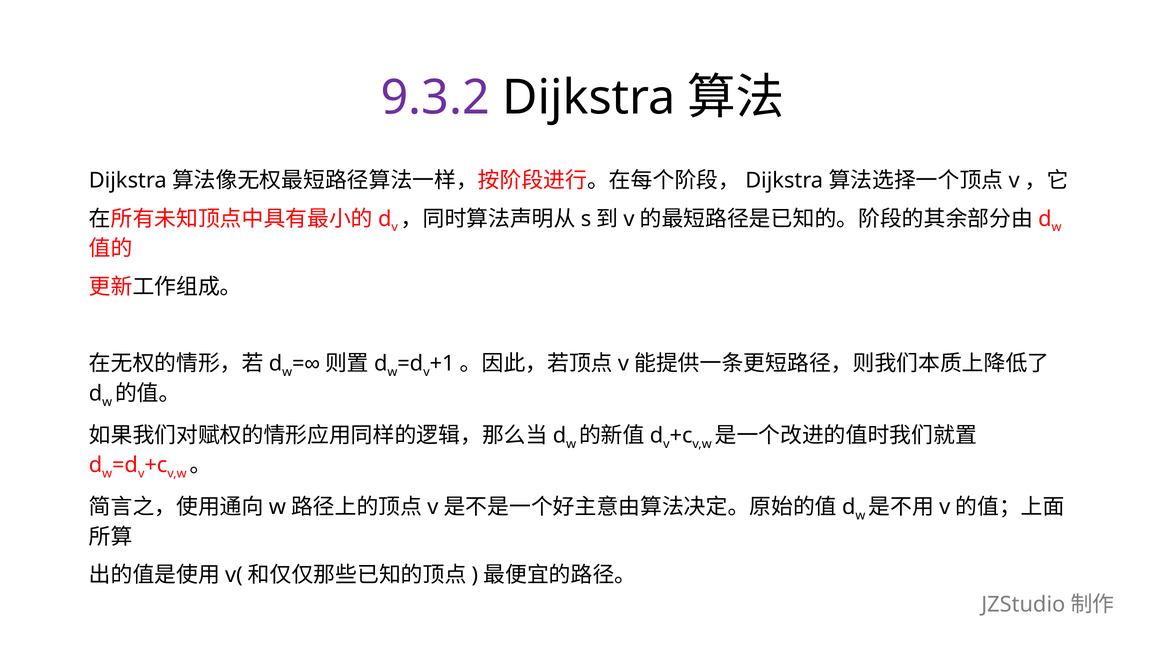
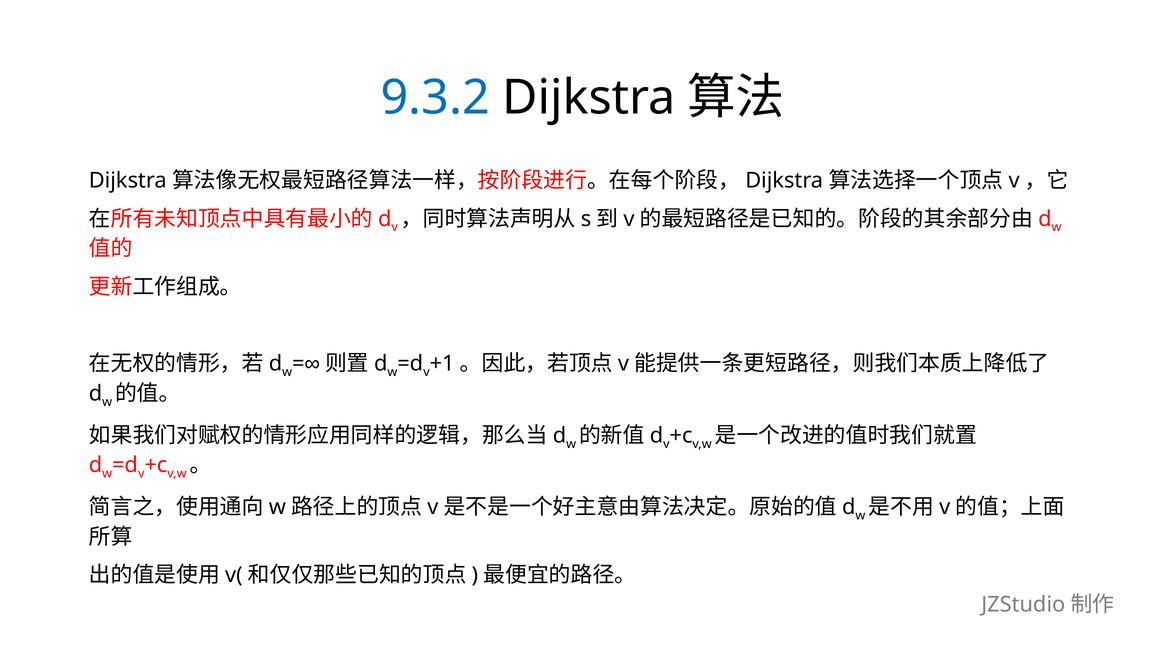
9.3.2 colour: purple -> blue (435, 98)
